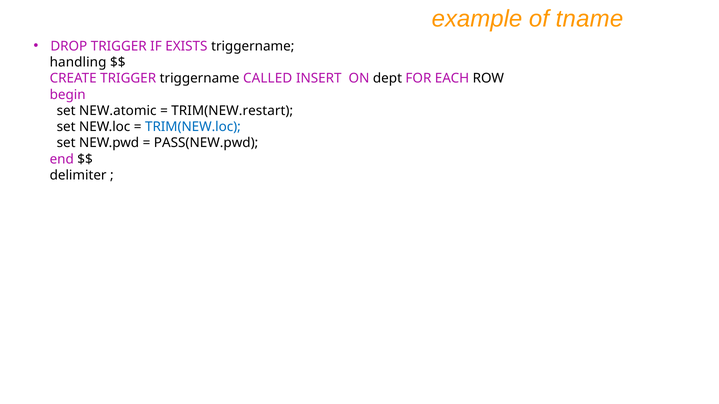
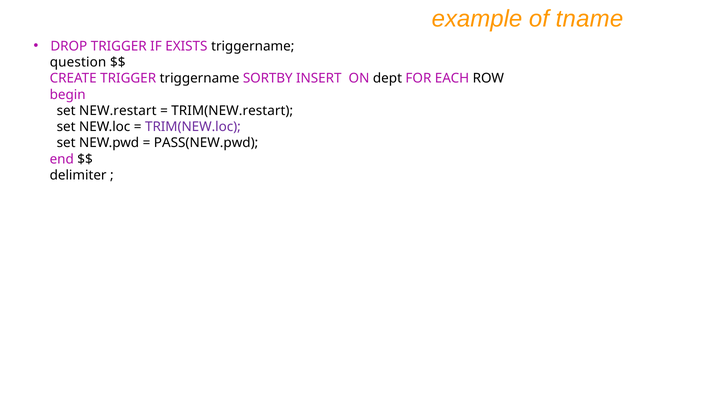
handling: handling -> question (78, 62)
CALLED: CALLED -> SORTBY (268, 78)
NEW.atomic: NEW.atomic -> NEW.restart (118, 111)
TRIM(NEW.loc colour: blue -> purple (193, 127)
